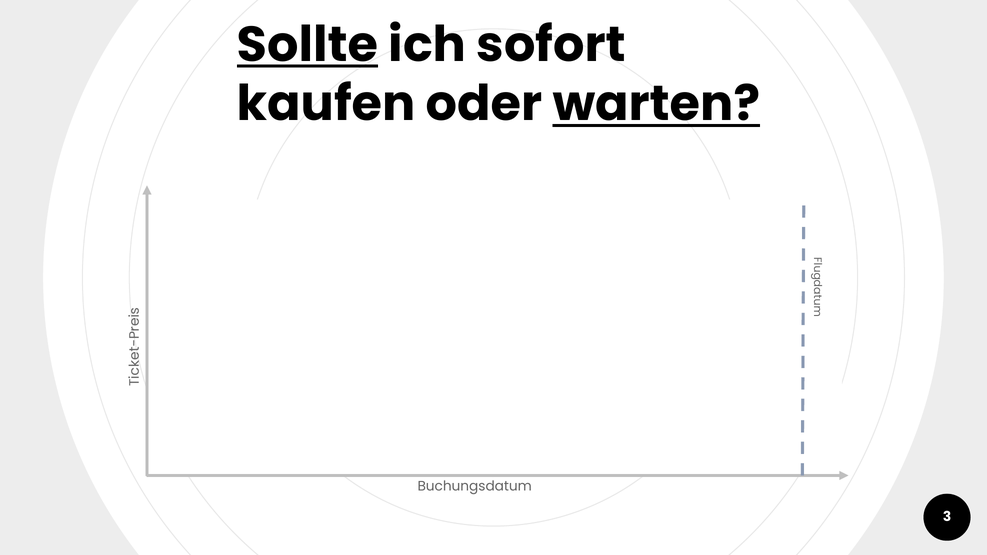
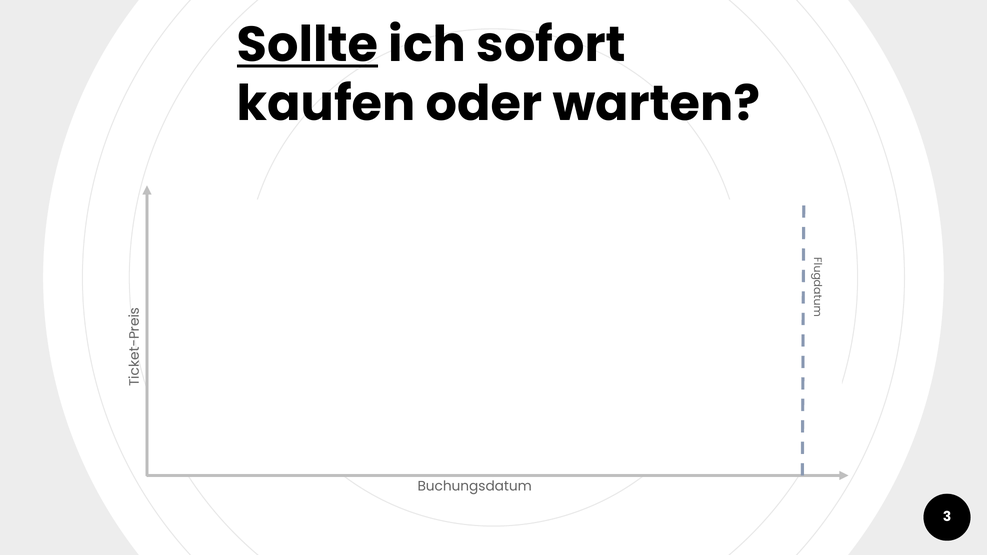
warten underline: present -> none (656, 104)
